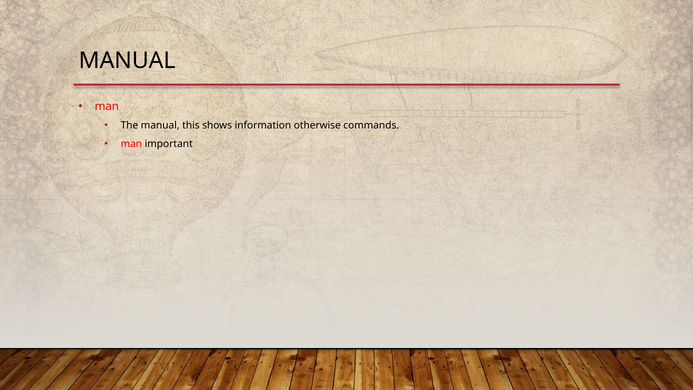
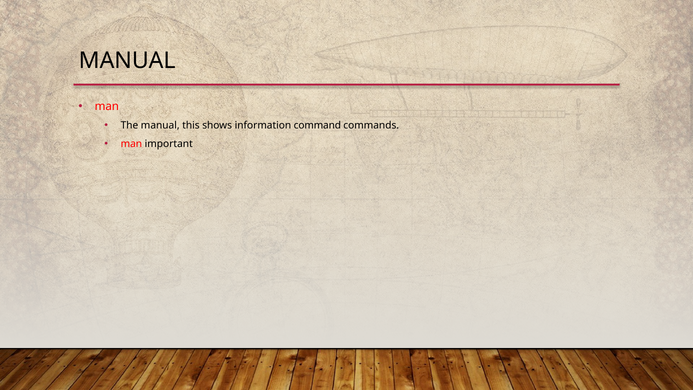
otherwise: otherwise -> command (317, 125)
